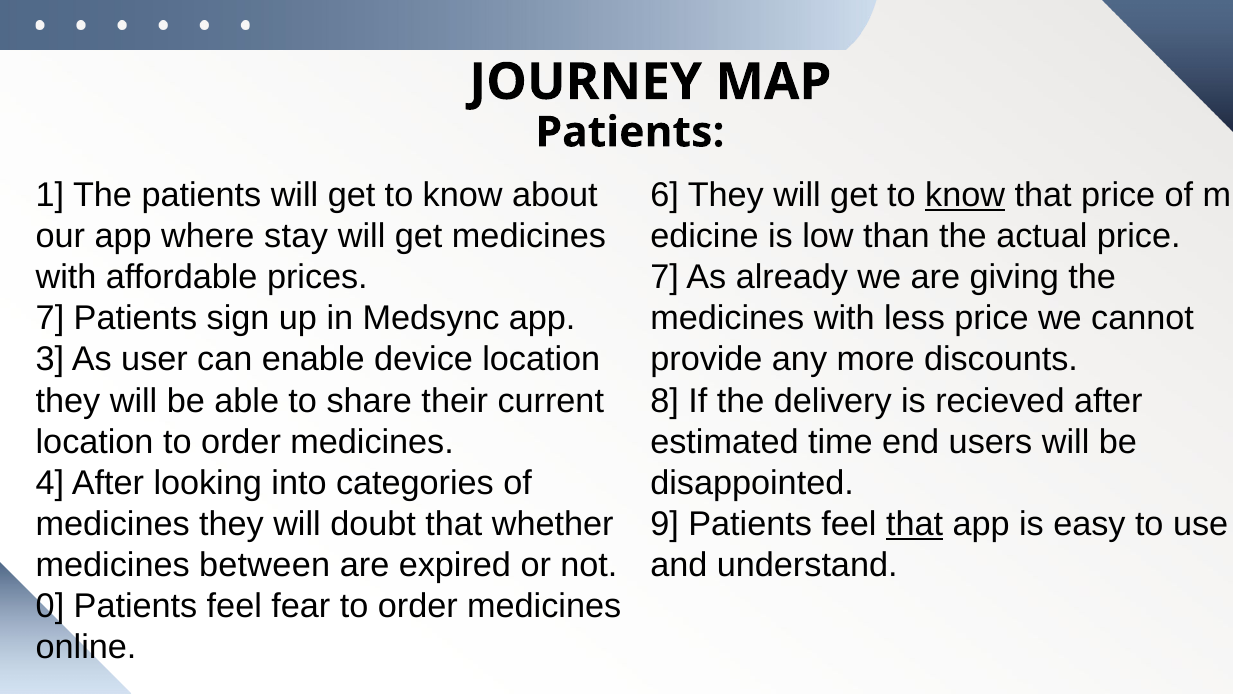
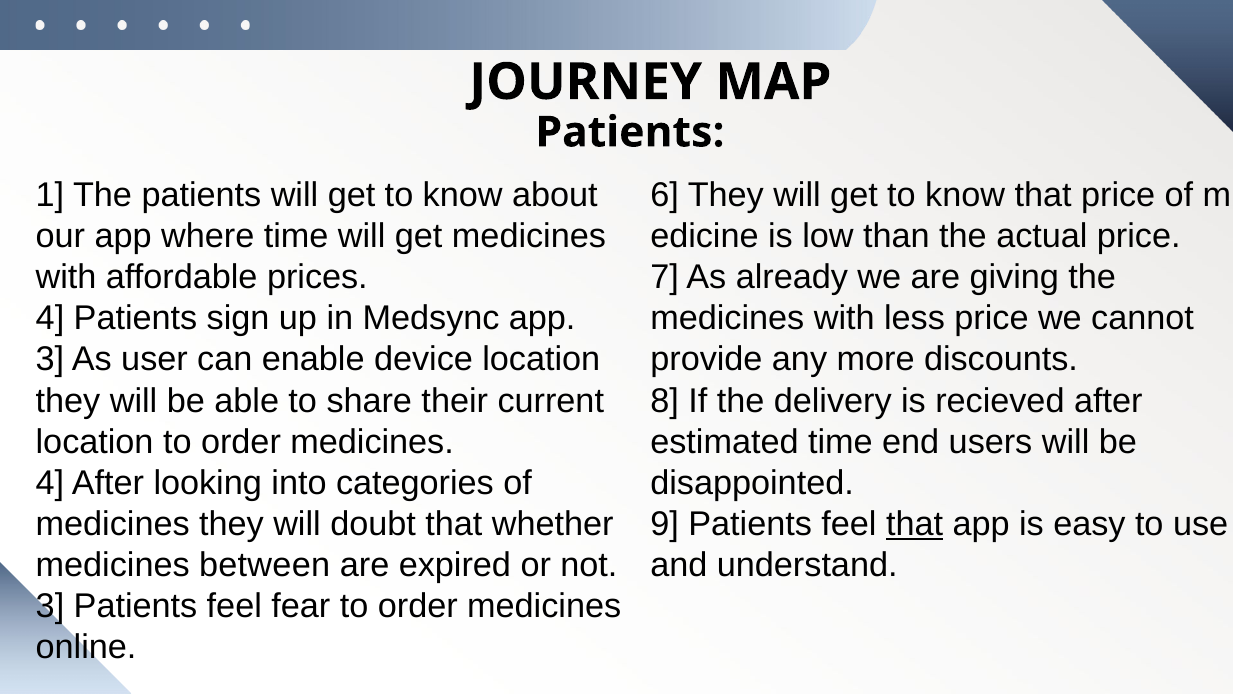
know underline: present -> none (965, 195)
where stay: stay -> time (296, 236)
7: 7 -> 4 (50, 318)
0: 0 -> 3 (50, 606)
